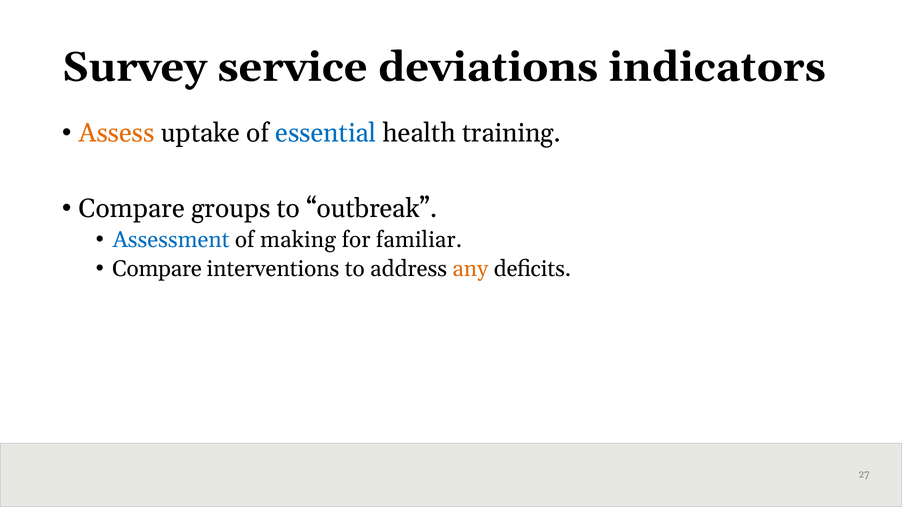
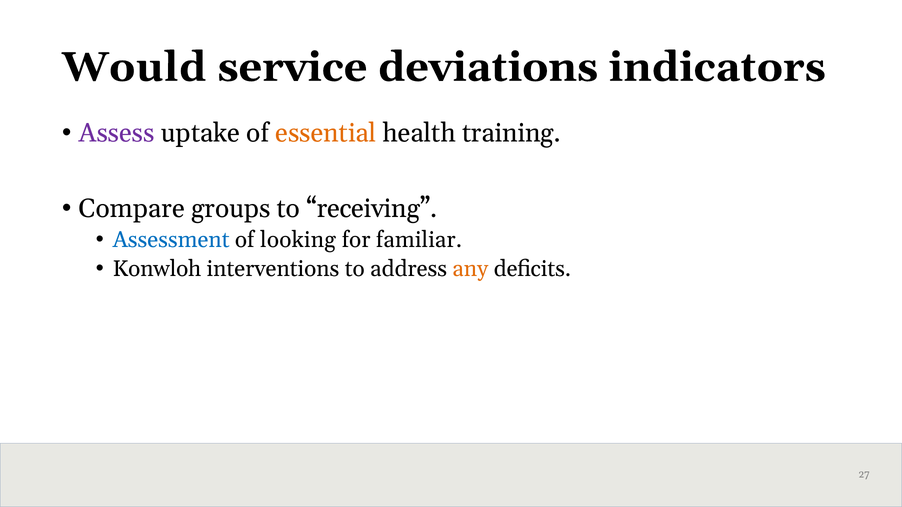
Survey: Survey -> Would (134, 67)
Assess colour: orange -> purple (117, 133)
essential colour: blue -> orange (326, 133)
outbreak: outbreak -> receiving (372, 209)
making: making -> looking (298, 240)
Compare: Compare -> Konwloh (157, 269)
